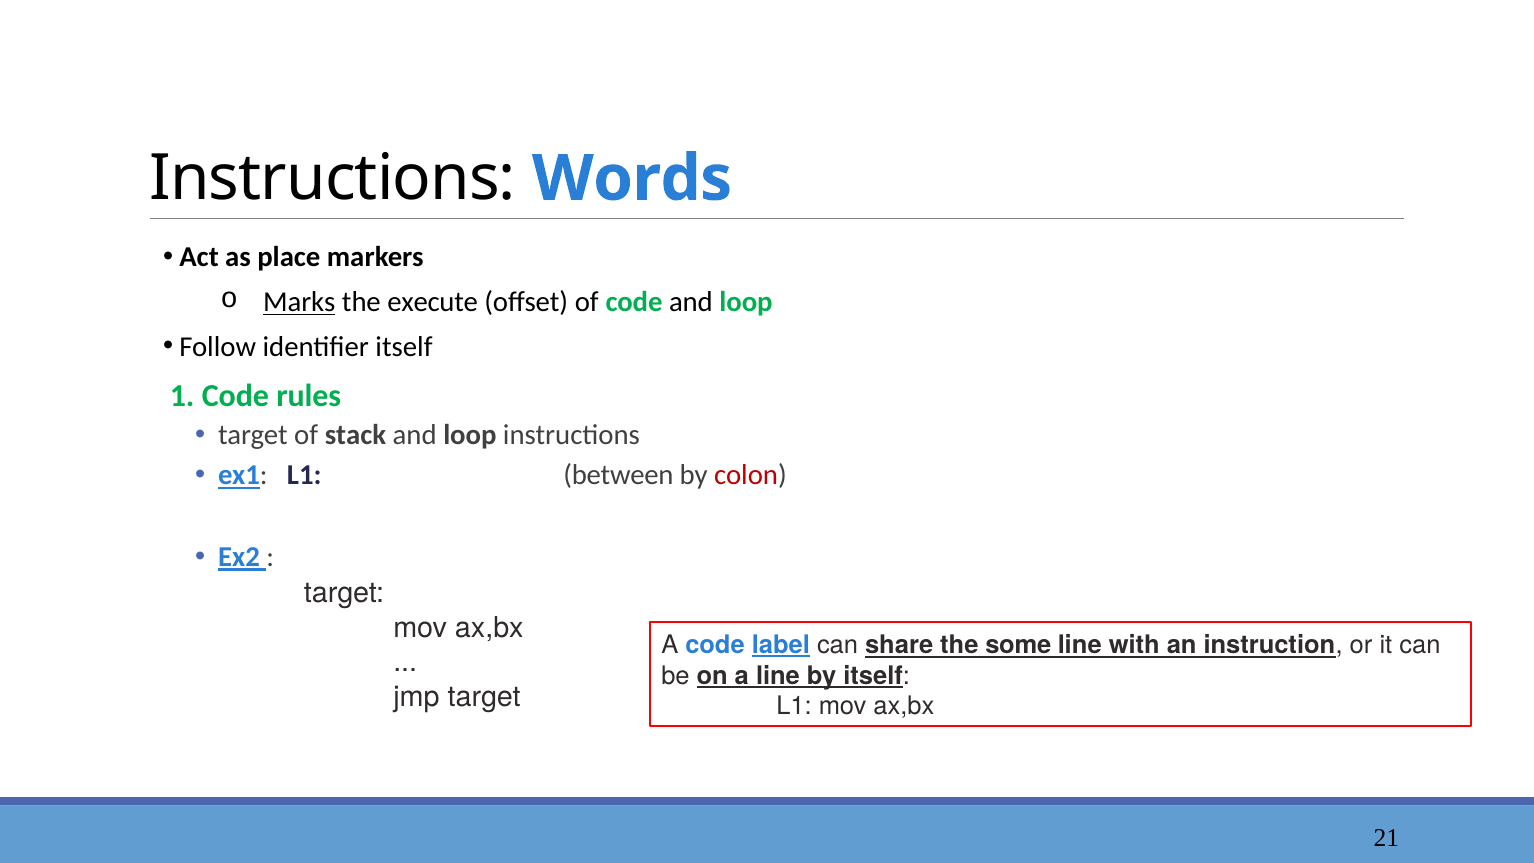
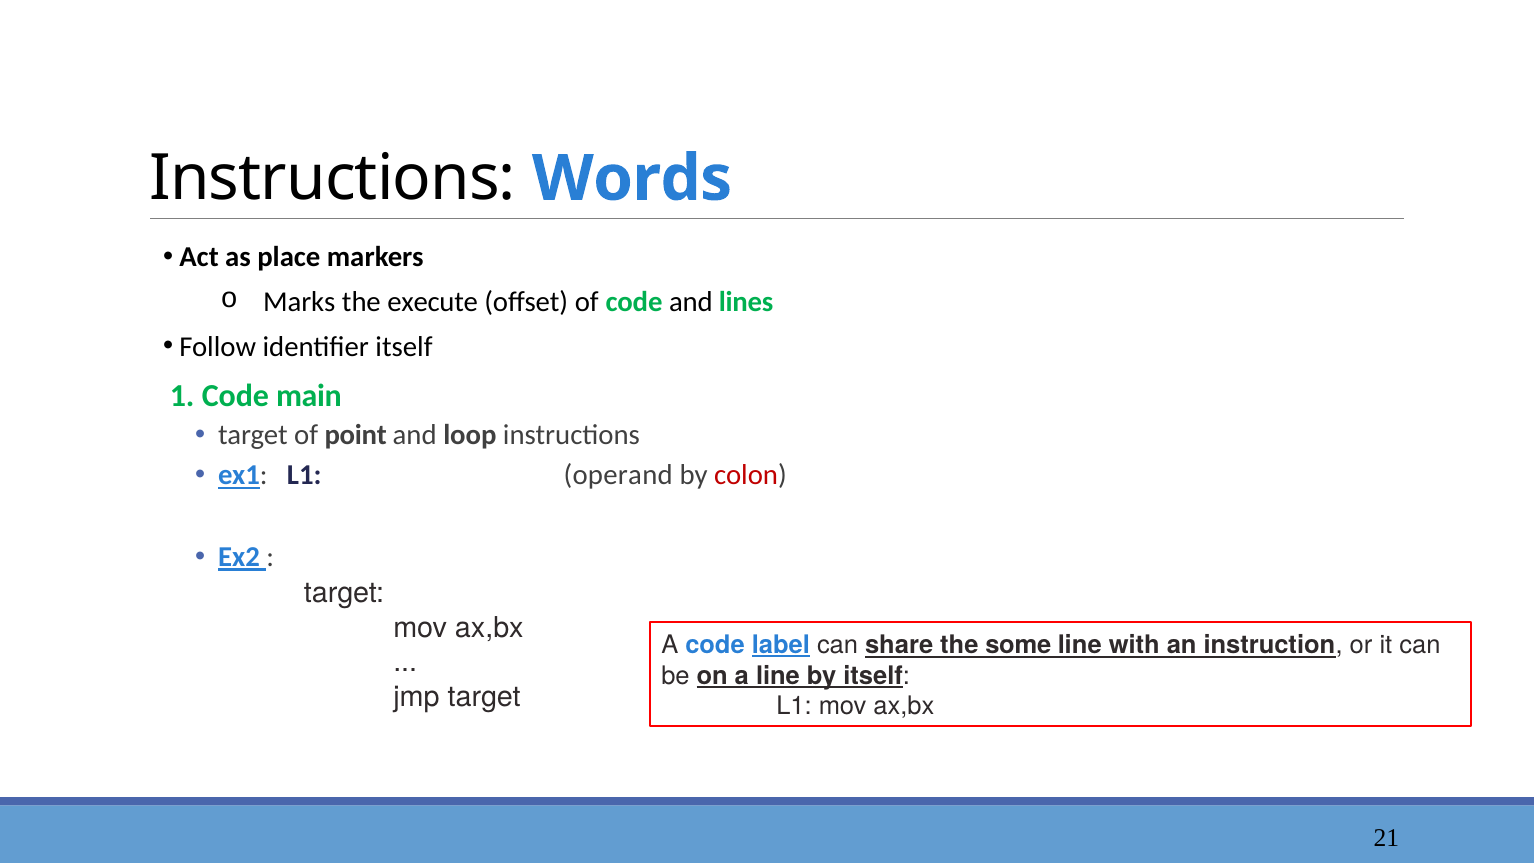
Marks underline: present -> none (299, 302)
code and loop: loop -> lines (746, 302)
rules: rules -> main (309, 395)
stack: stack -> point (356, 435)
between: between -> operand (618, 475)
